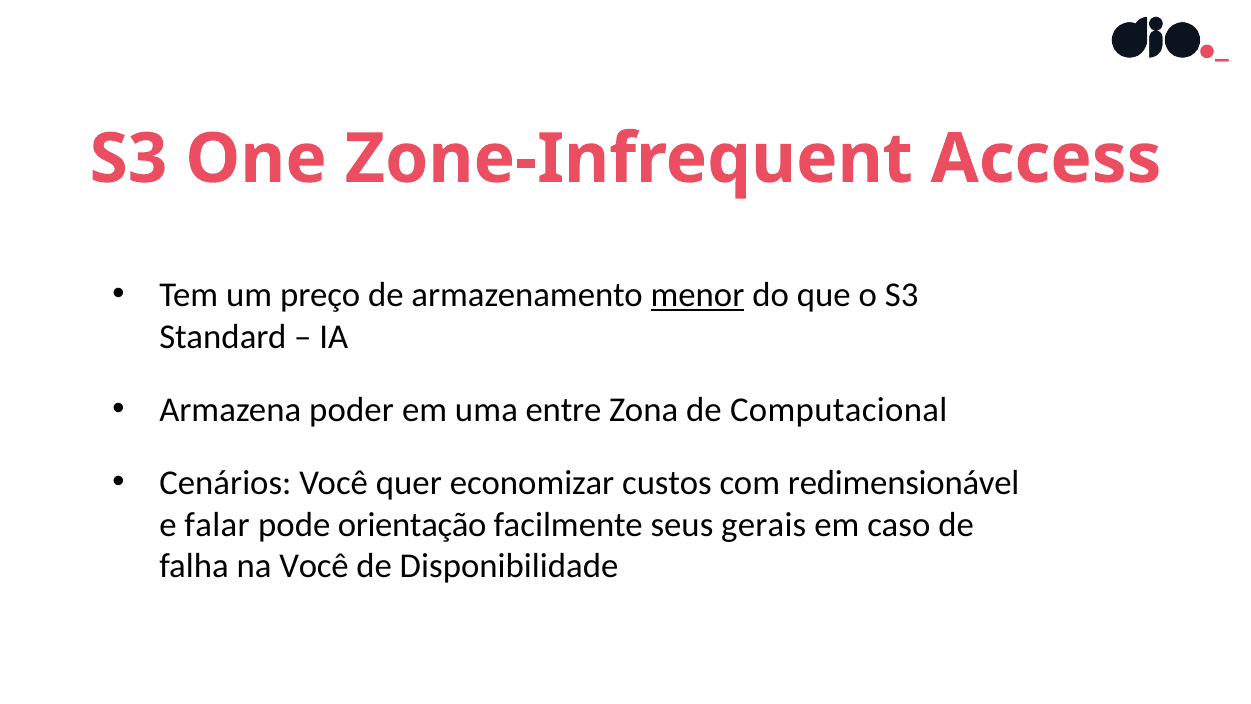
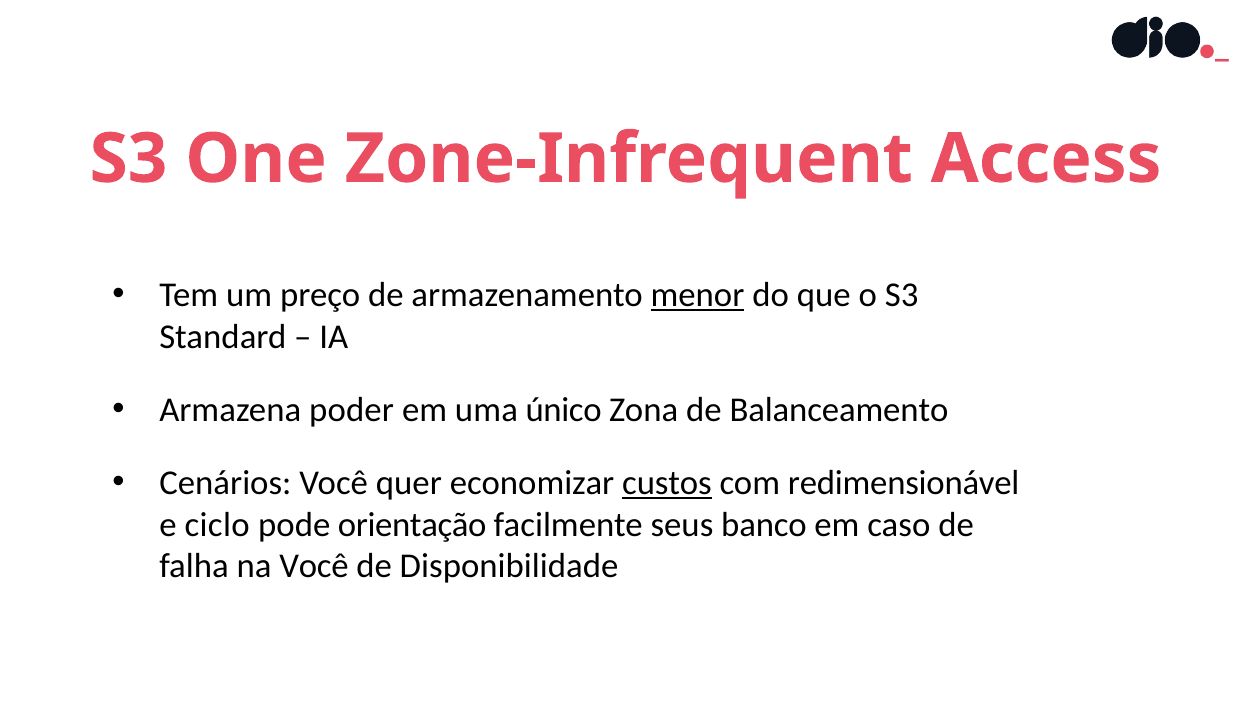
entre: entre -> único (564, 410)
Computacional: Computacional -> Balanceamento (839, 410)
custos underline: none -> present (667, 483)
falar: falar -> ciclo (217, 524)
gerais: gerais -> banco (764, 524)
